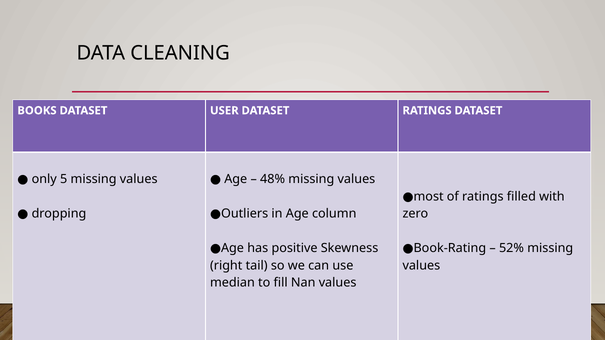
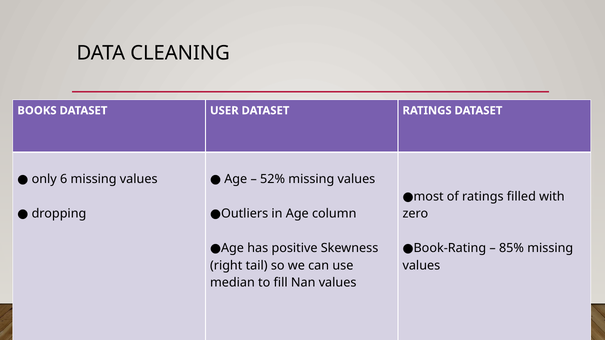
5: 5 -> 6 (64, 179)
48%: 48% -> 52% (273, 179)
52%: 52% -> 85% (511, 248)
